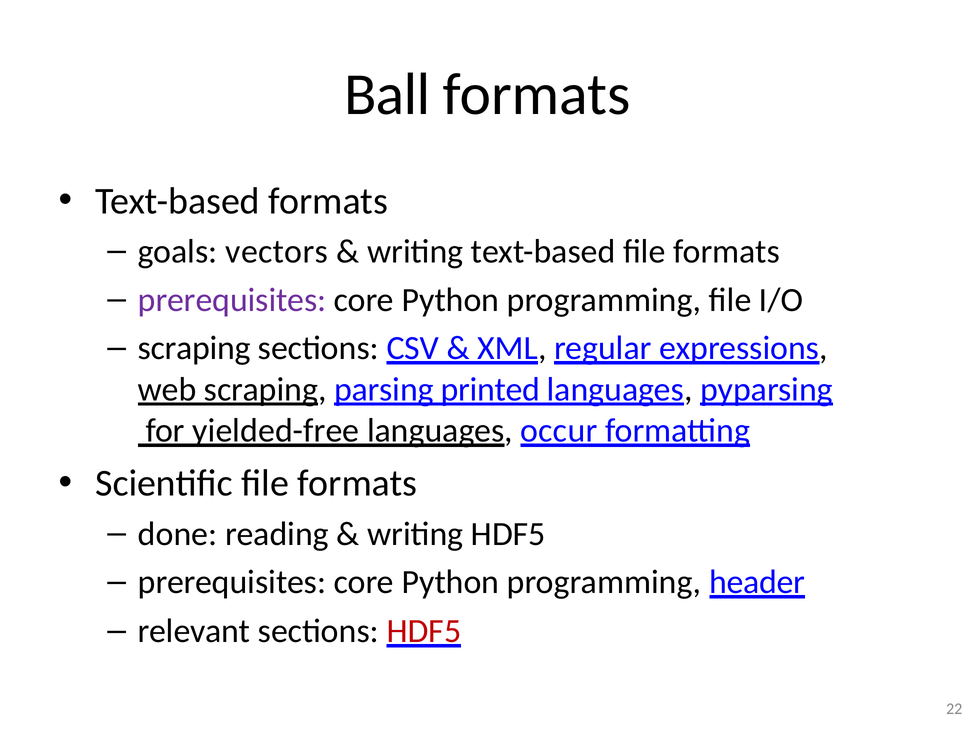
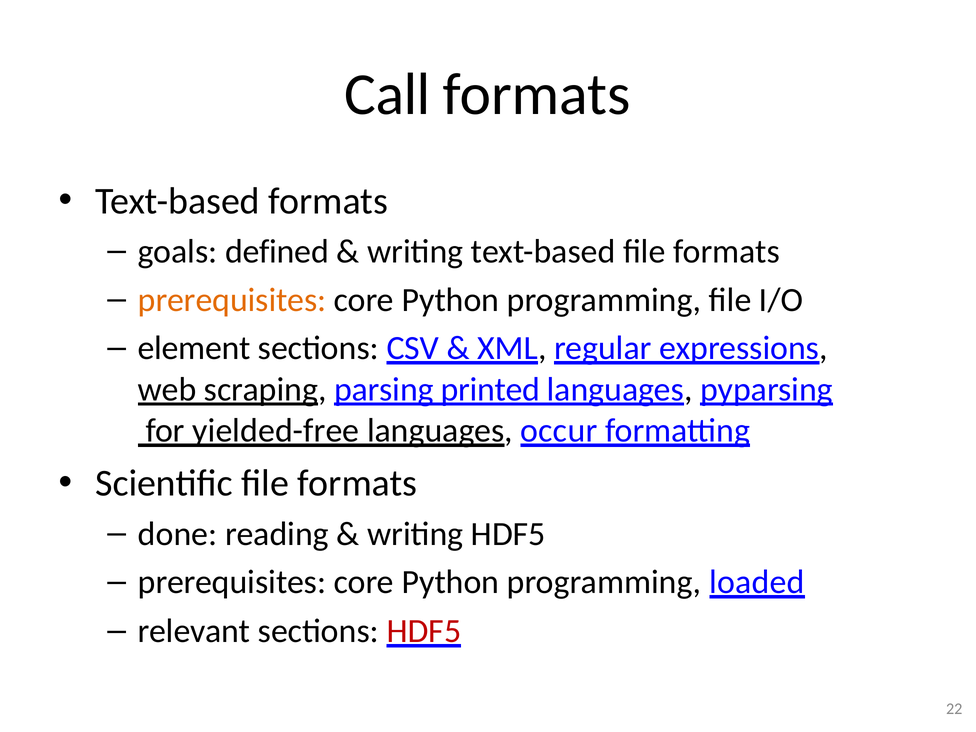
Ball: Ball -> Call (387, 94)
vectors: vectors -> defined (277, 252)
prerequisites colour: purple -> orange (232, 300)
scraping: scraping -> element (194, 348)
header: header -> loaded (757, 582)
